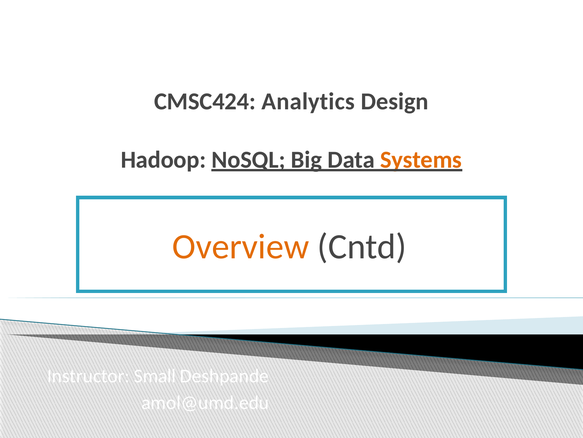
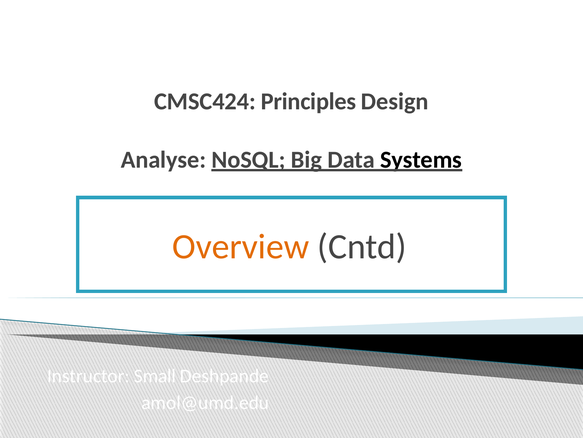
Analytics: Analytics -> Principles (309, 101)
Hadoop: Hadoop -> Analyse (163, 159)
Systems colour: orange -> black (421, 159)
